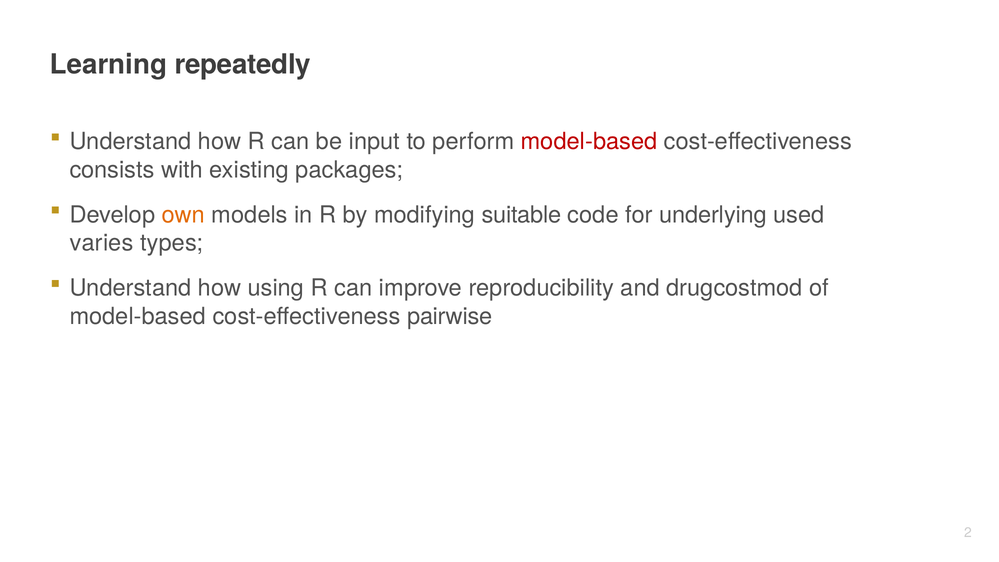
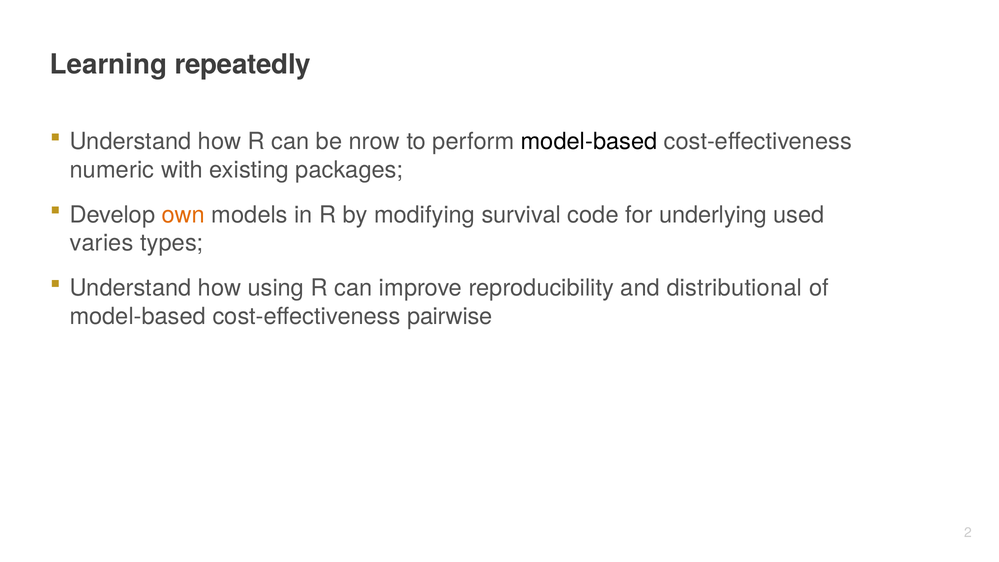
input: input -> nrow (374, 142)
model-based colour: red -> black (589, 142)
consists: consists -> numeric (112, 170)
suitable: suitable -> survival (521, 215)
drugcostmod: drugcostmod -> distributional (734, 288)
